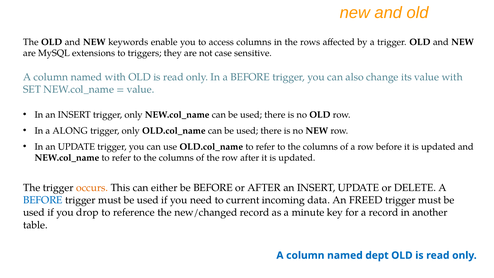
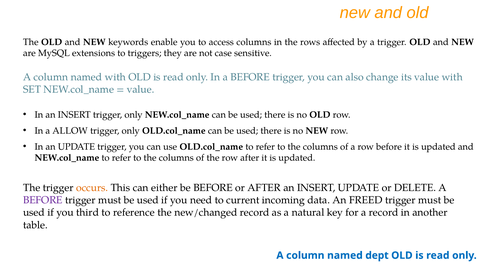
ALONG: ALONG -> ALLOW (70, 131)
BEFORE colour: blue -> purple (43, 200)
drop: drop -> third (88, 212)
minute: minute -> natural (308, 212)
